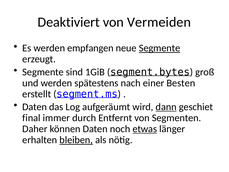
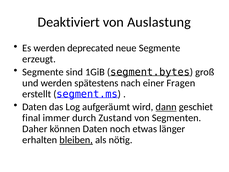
Vermeiden: Vermeiden -> Auslastung (159, 22)
empfangen: empfangen -> deprecated (90, 48)
Segmente underline: present -> none (160, 48)
Besten: Besten -> Fragen (181, 83)
Entfernt: Entfernt -> Zustand (115, 118)
etwas underline: present -> none (145, 129)
